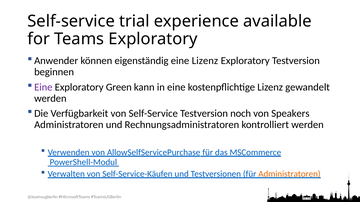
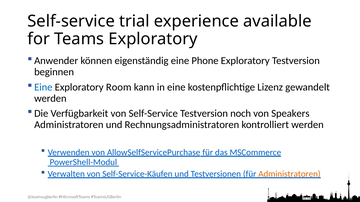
eine Lizenz: Lizenz -> Phone (205, 61)
Eine colour: purple -> blue (43, 87)
Green: Green -> Room (119, 87)
